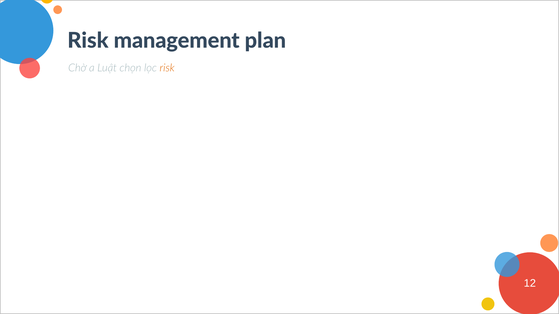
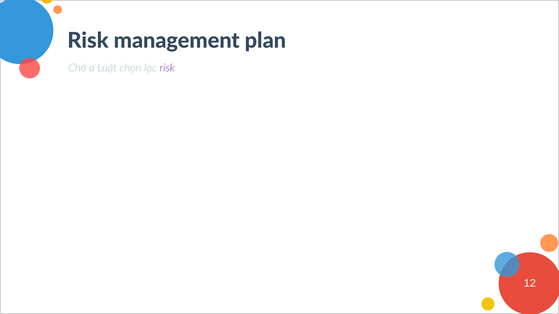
risk colour: orange -> purple (167, 68)
